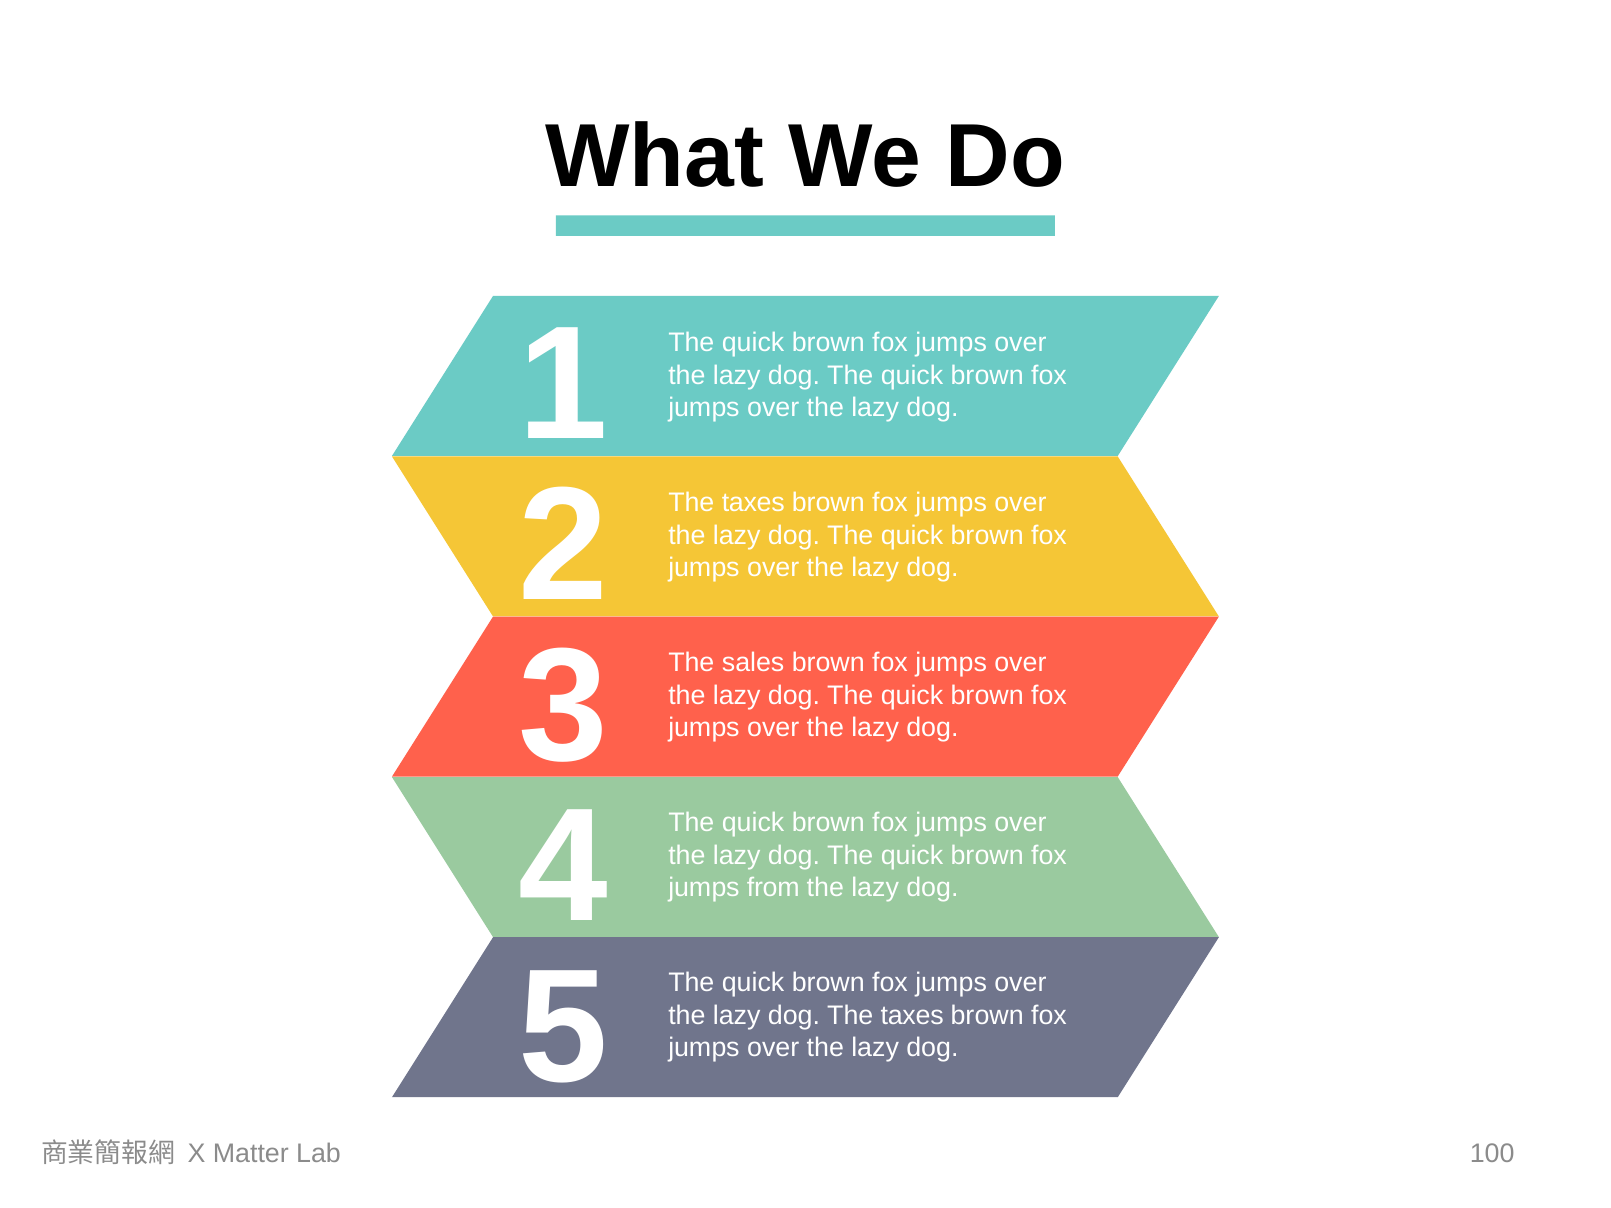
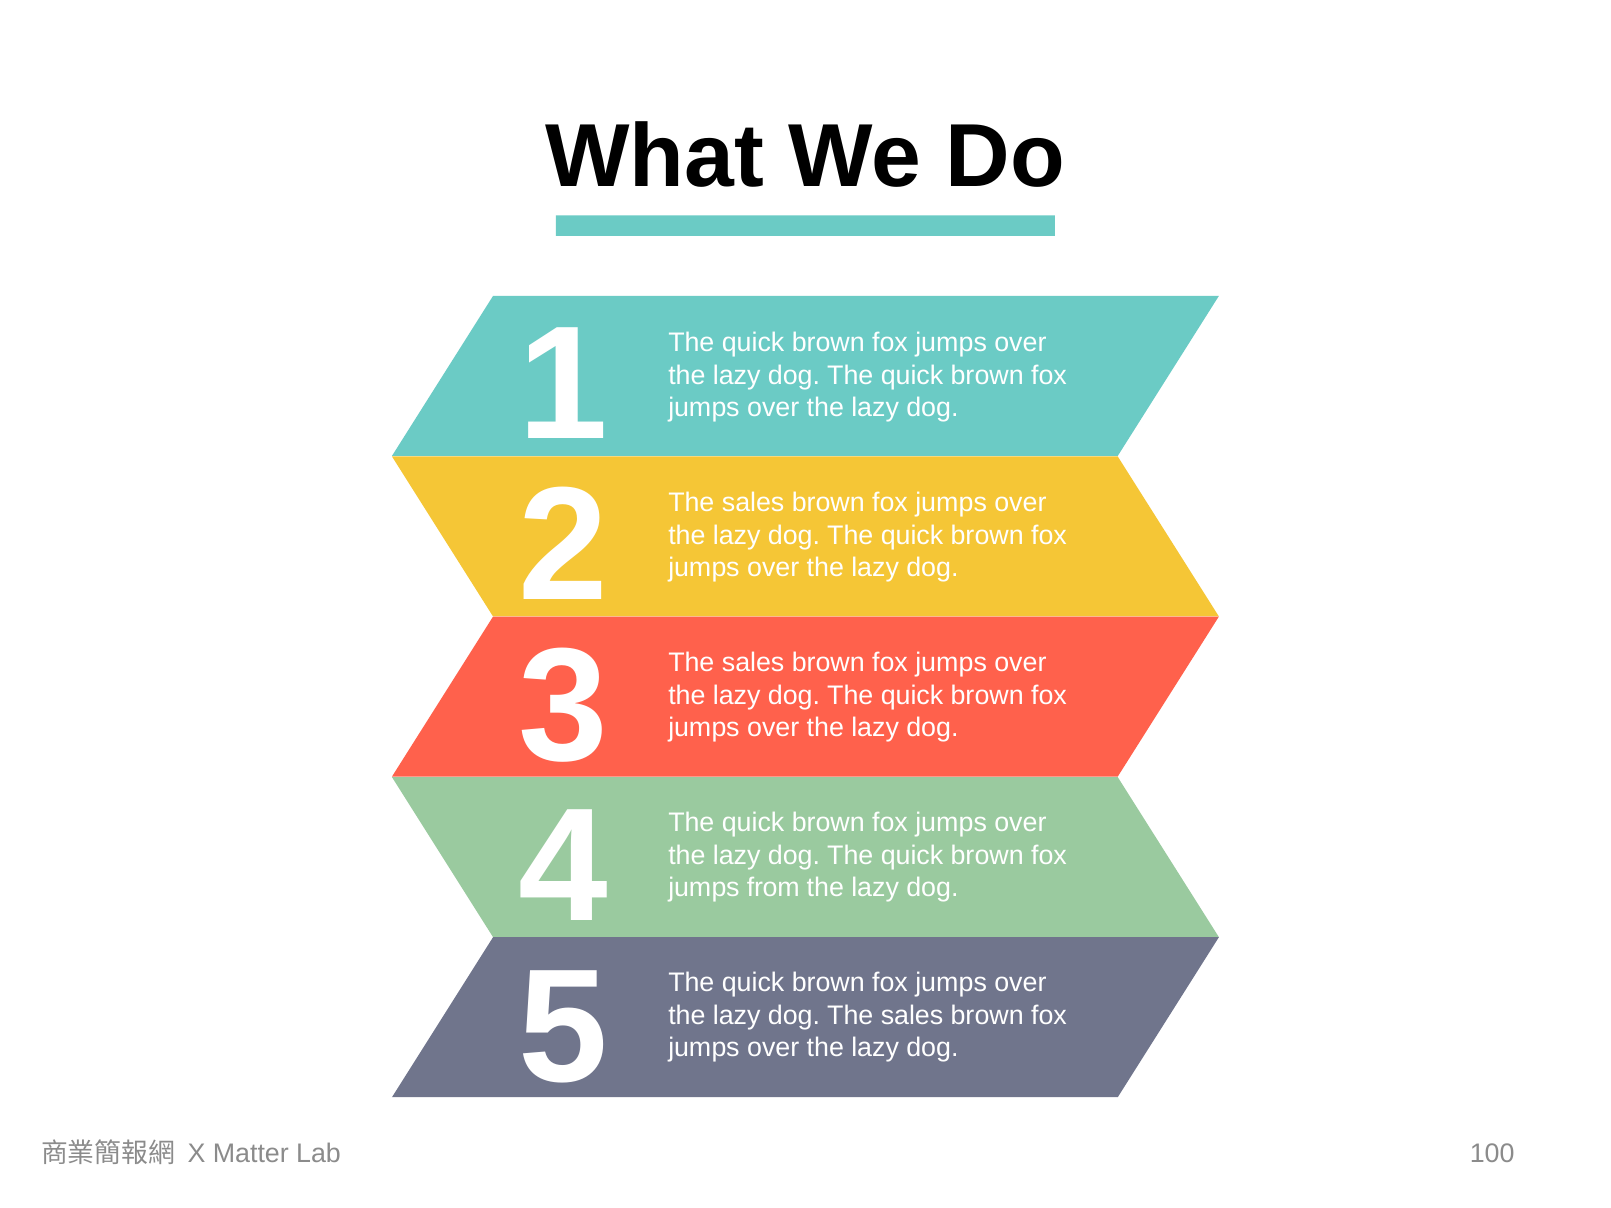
taxes: taxes -> sales (753, 503)
taxes: taxes -> sales (912, 1015)
